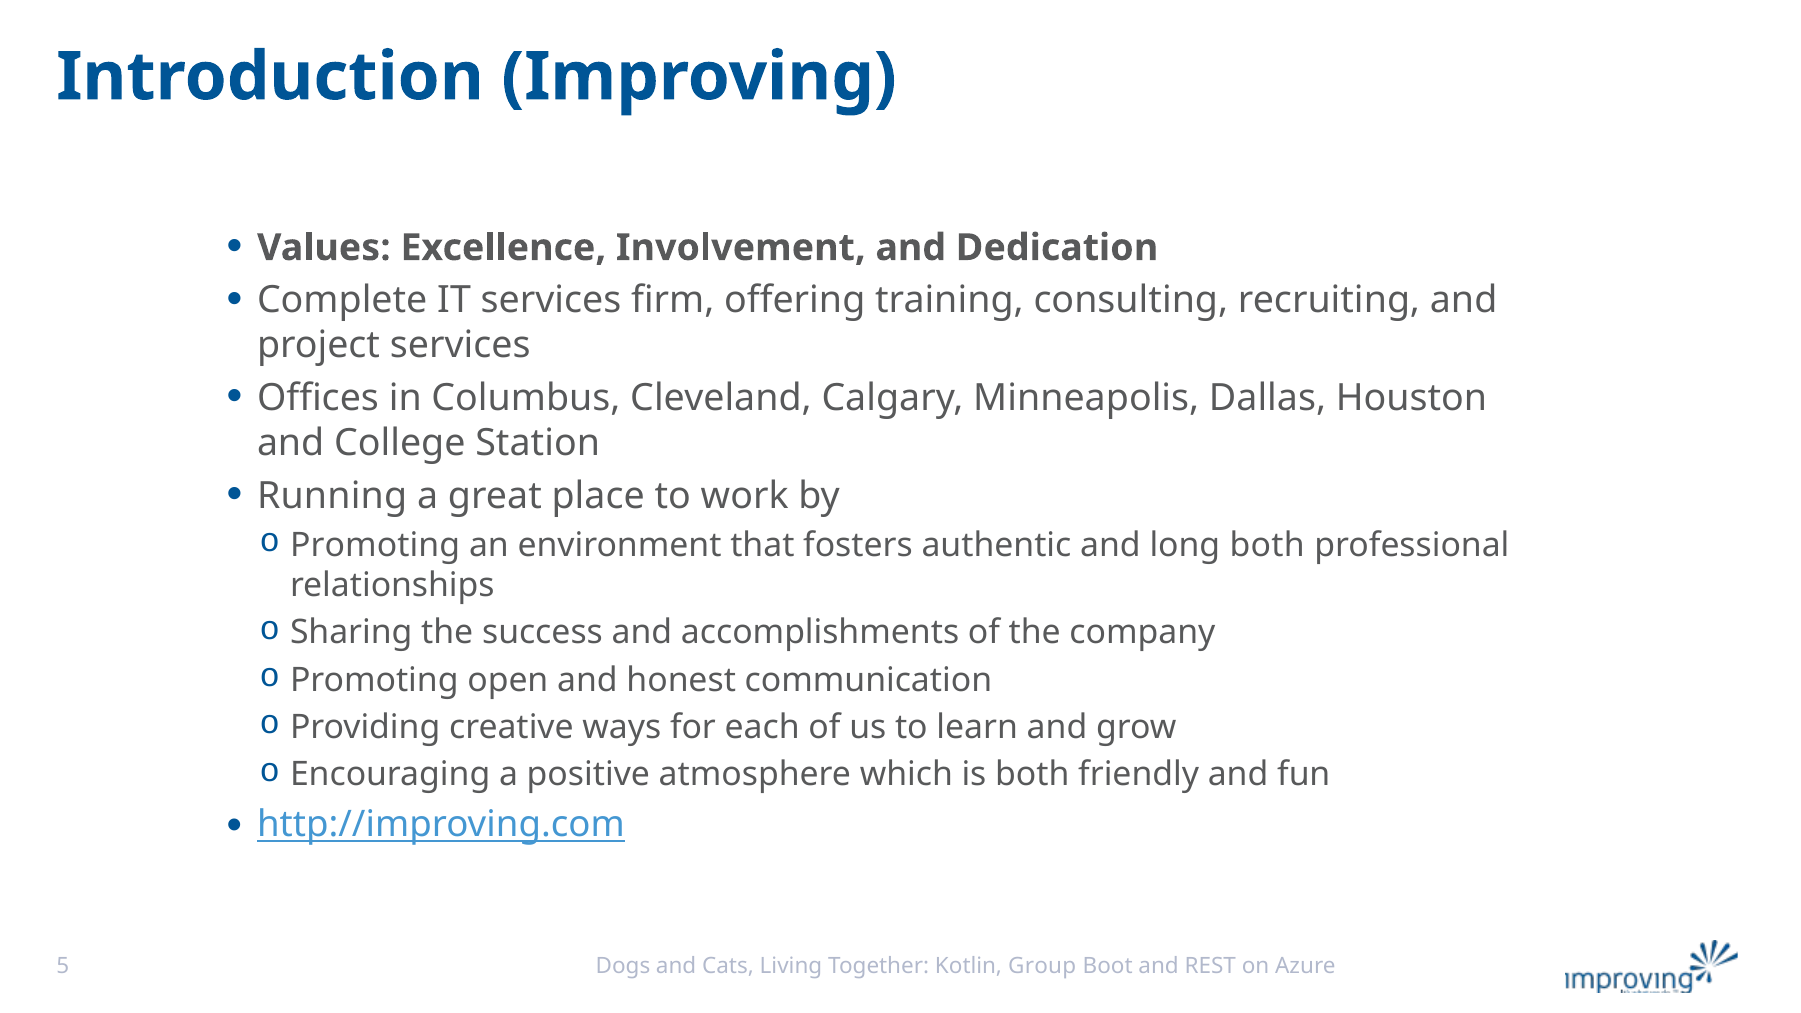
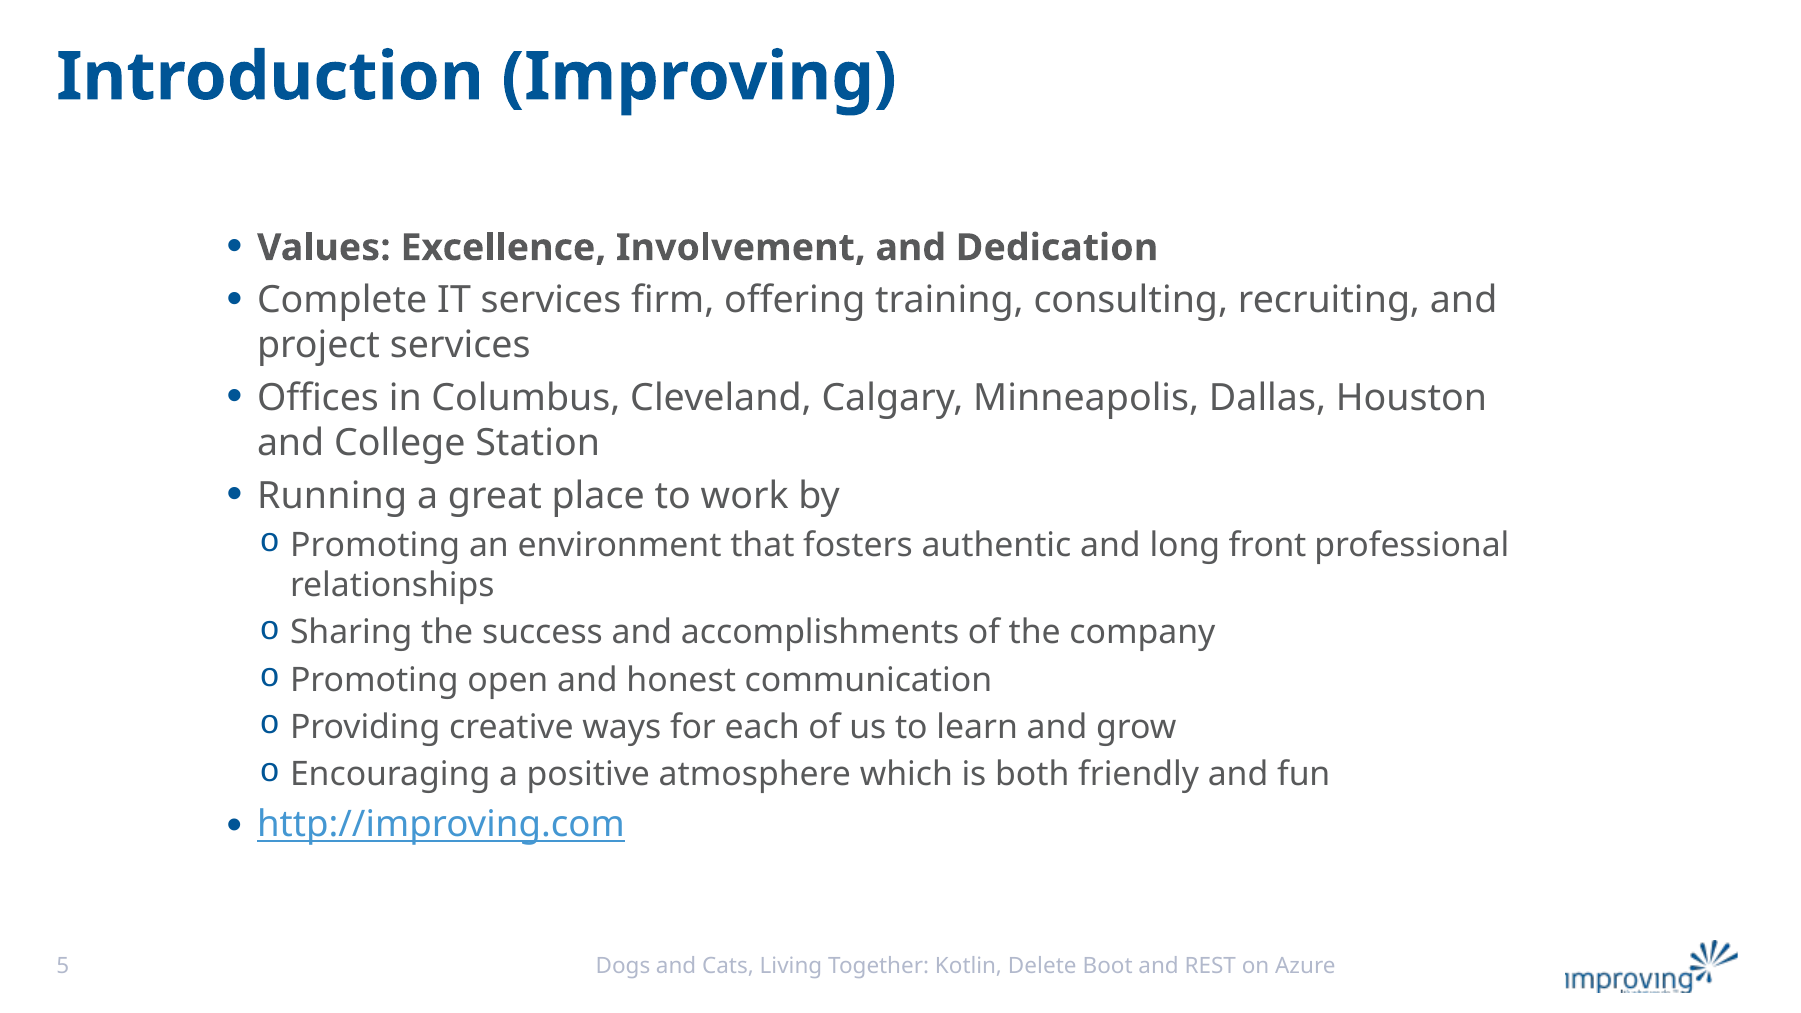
long both: both -> front (1268, 545)
Group: Group -> Delete (1042, 966)
